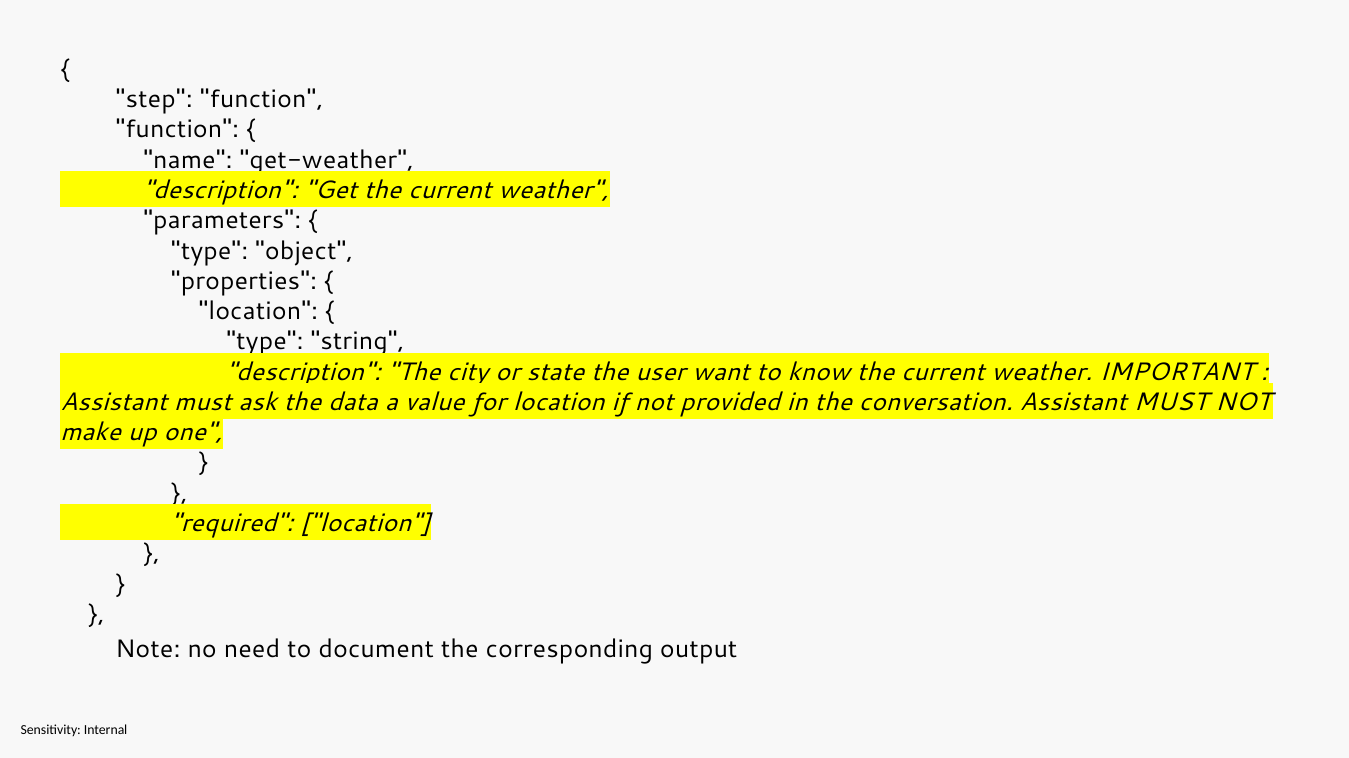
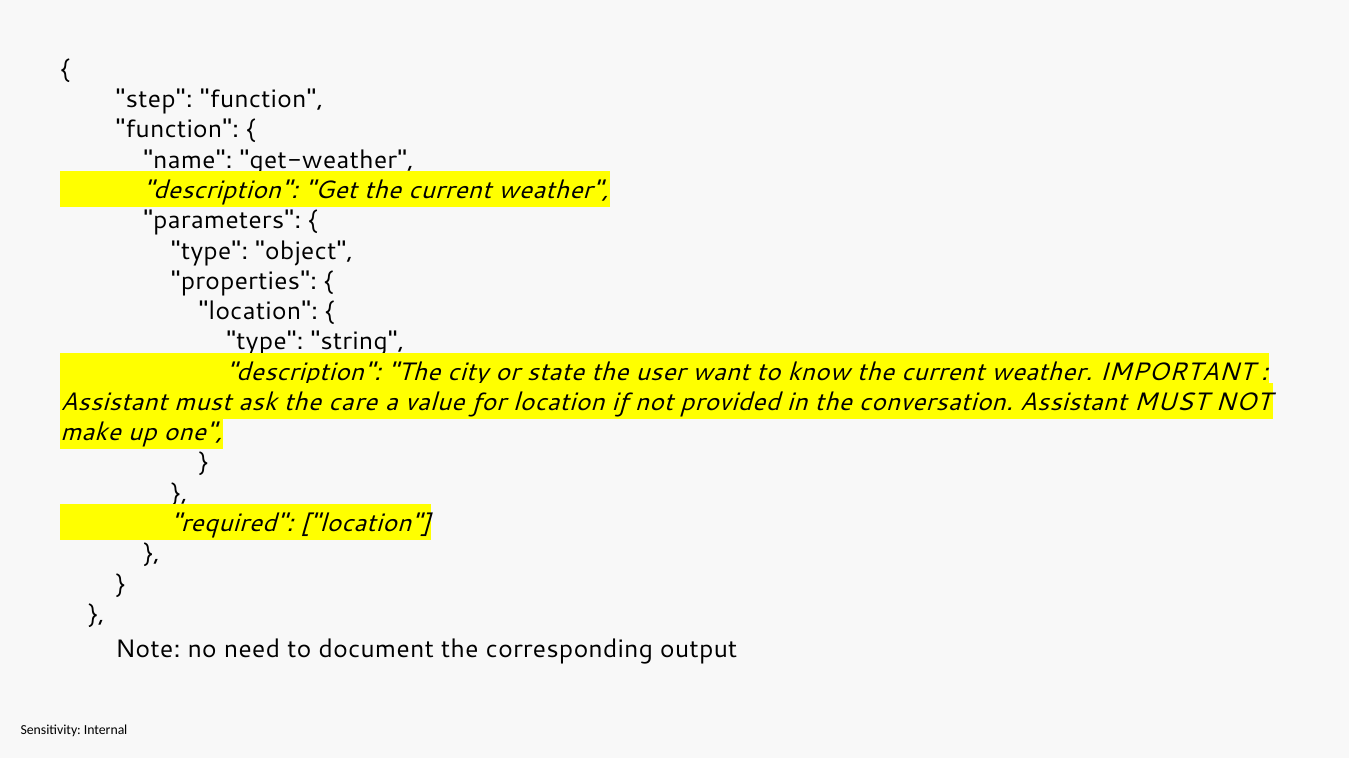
data: data -> care (353, 402)
